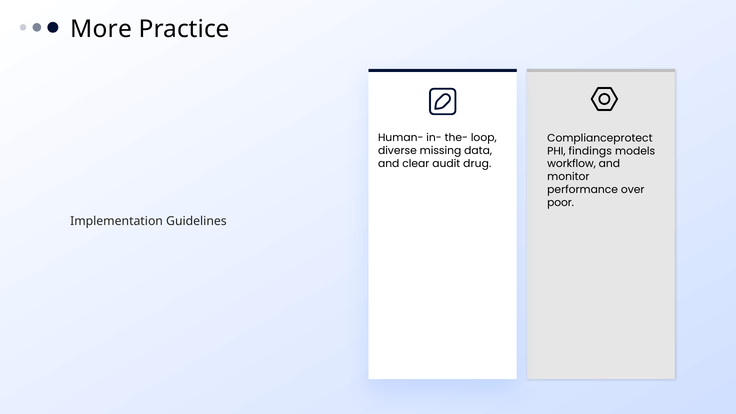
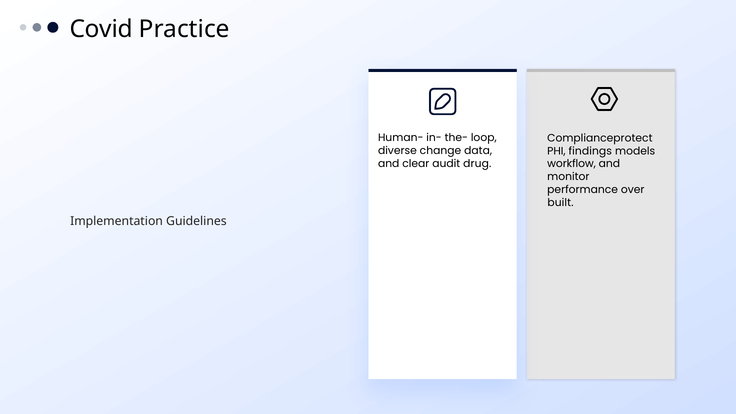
More: More -> Covid (101, 29)
missing: missing -> change (441, 151)
poor: poor -> built (560, 203)
